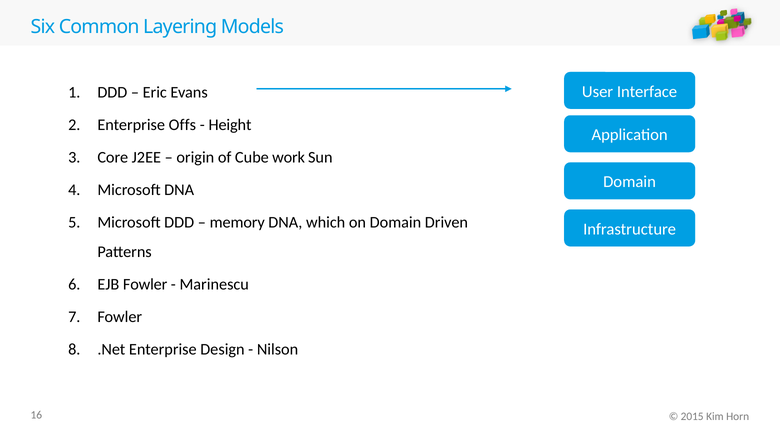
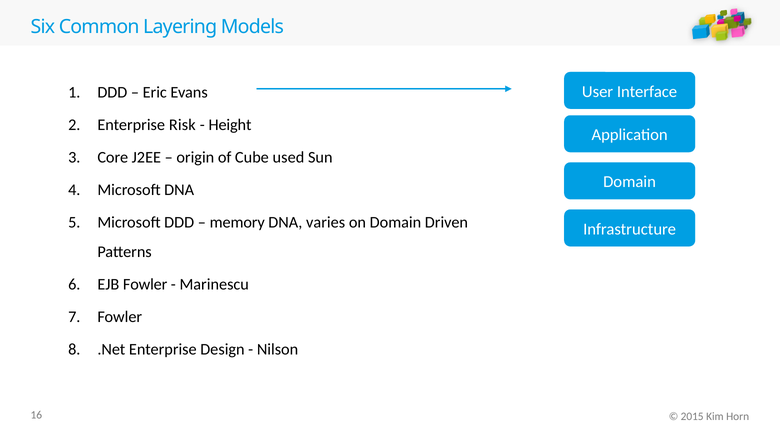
Offs: Offs -> Risk (182, 125)
work: work -> used (288, 157)
which: which -> varies (326, 222)
